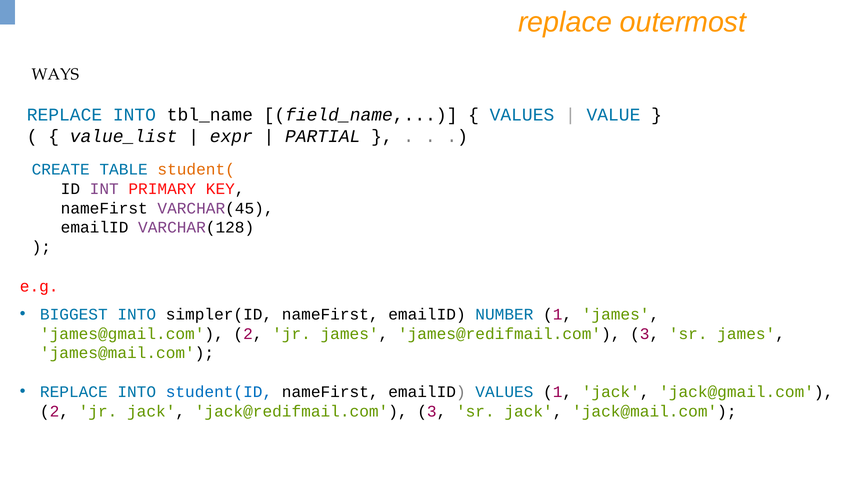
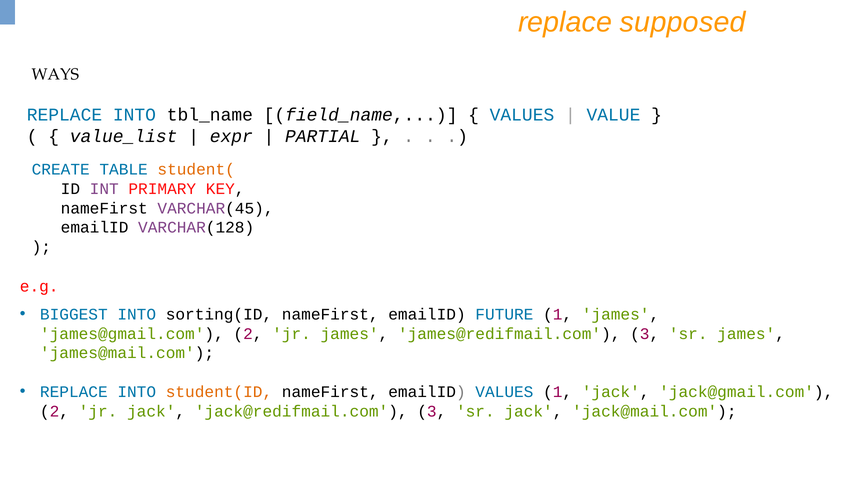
outermost: outermost -> supposed (683, 22)
simpler(ID: simpler(ID -> sorting(ID (219, 314)
NUMBER: NUMBER -> FUTURE (504, 314)
student(ID colour: blue -> orange (219, 392)
